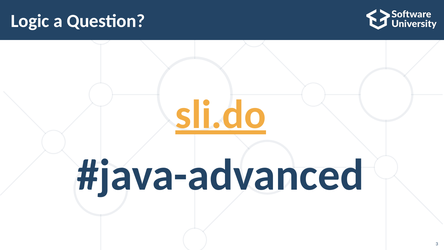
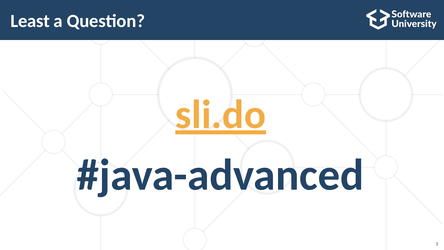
Logic: Logic -> Least (30, 21)
